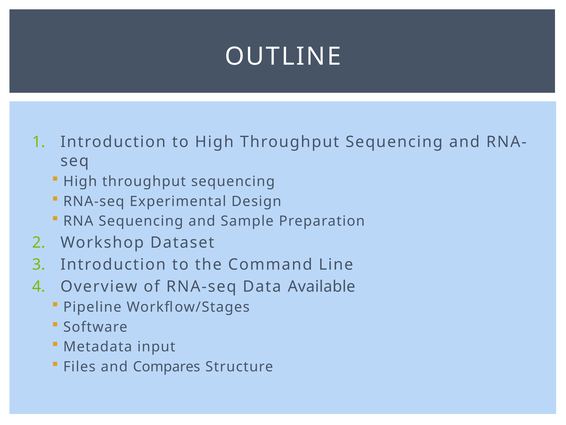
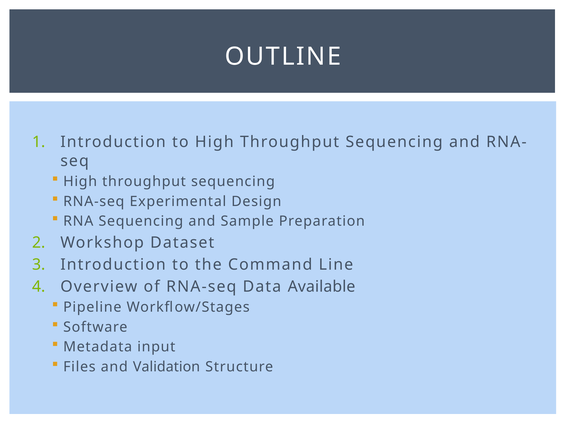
Compares: Compares -> Validation (167, 366)
